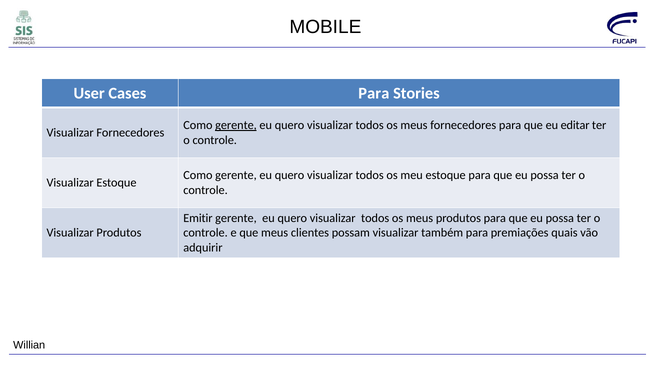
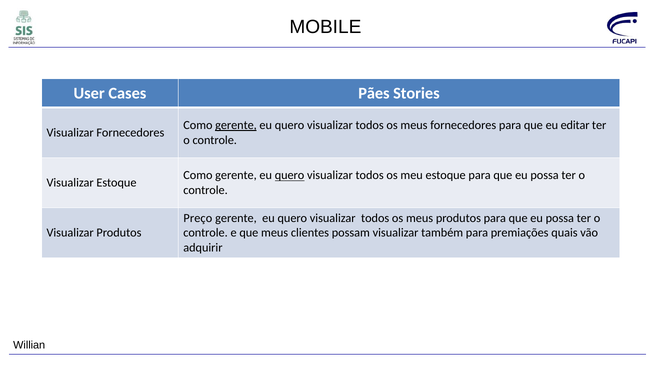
Cases Para: Para -> Pães (374, 93)
quero underline: none -> present (290, 175)
Emitir: Emitir -> Preço (198, 218)
